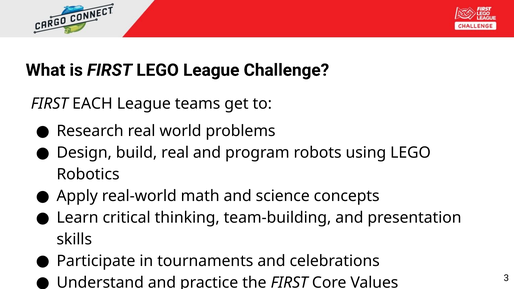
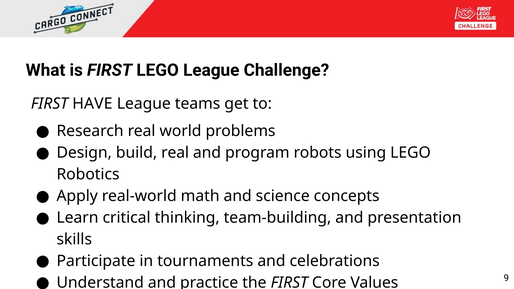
EACH: EACH -> HAVE (92, 104)
3: 3 -> 9 (506, 278)
